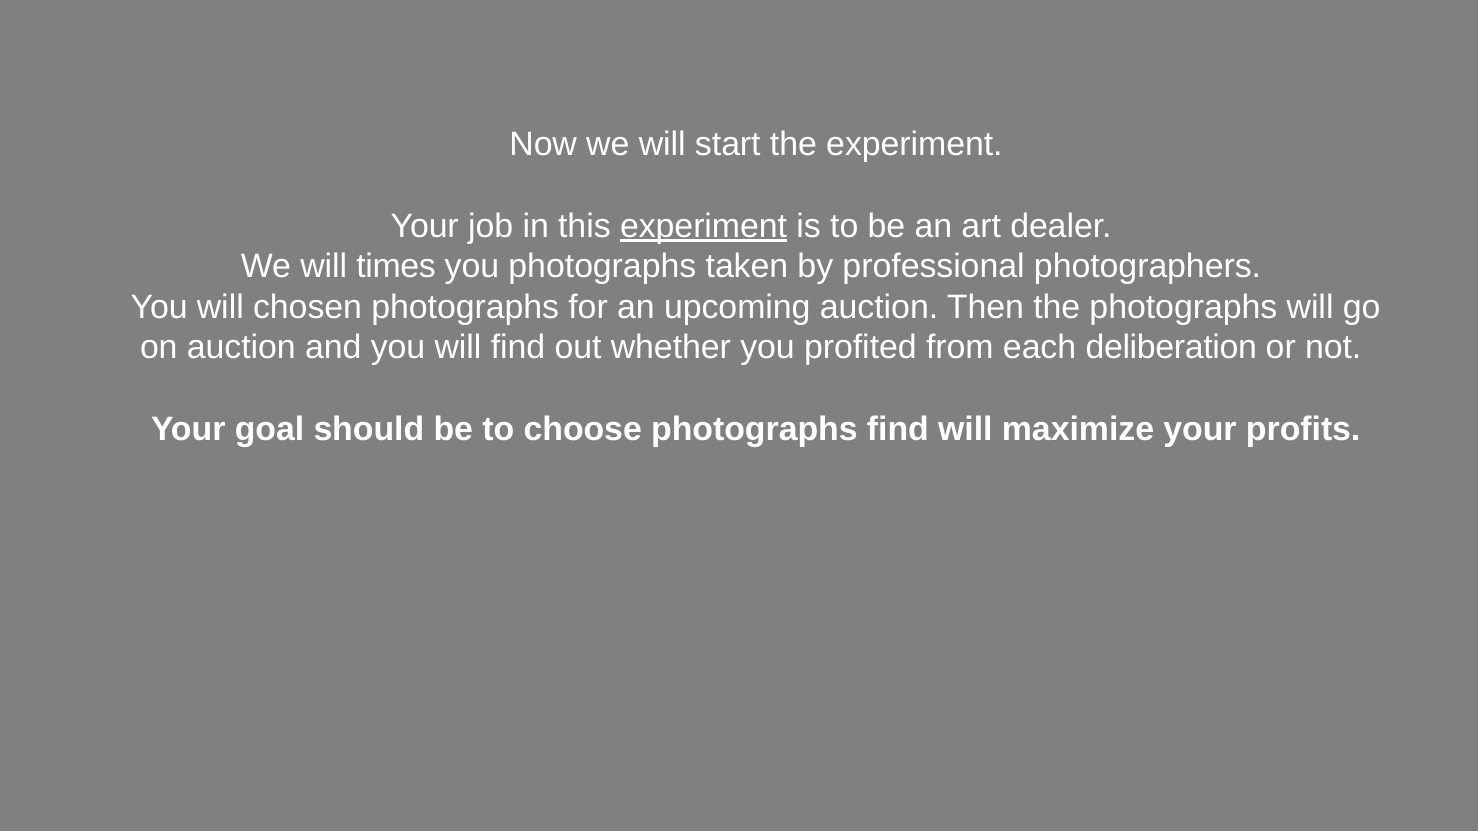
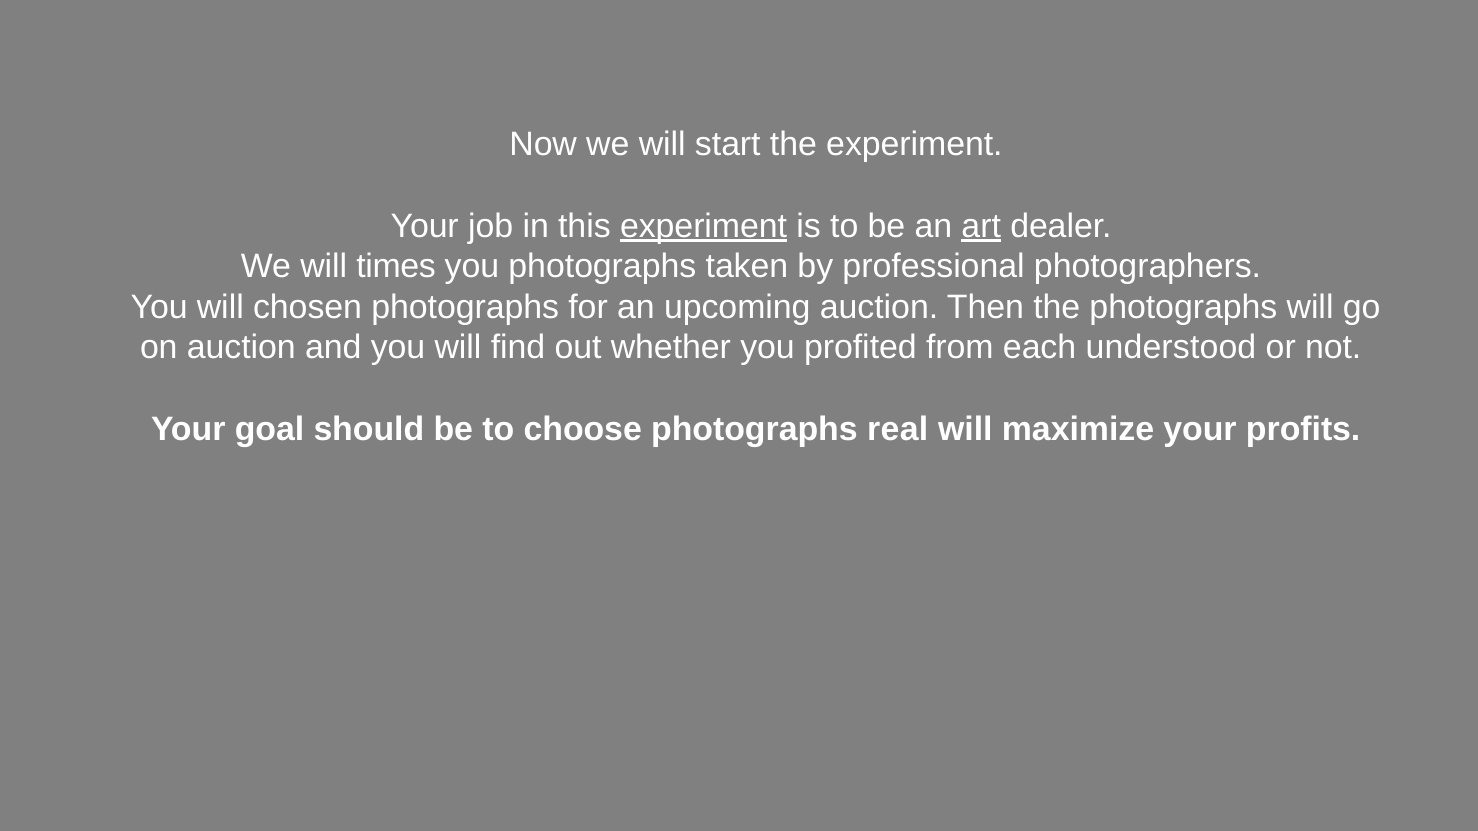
art underline: none -> present (981, 226)
deliberation: deliberation -> understood (1171, 348)
photographs find: find -> real (898, 429)
